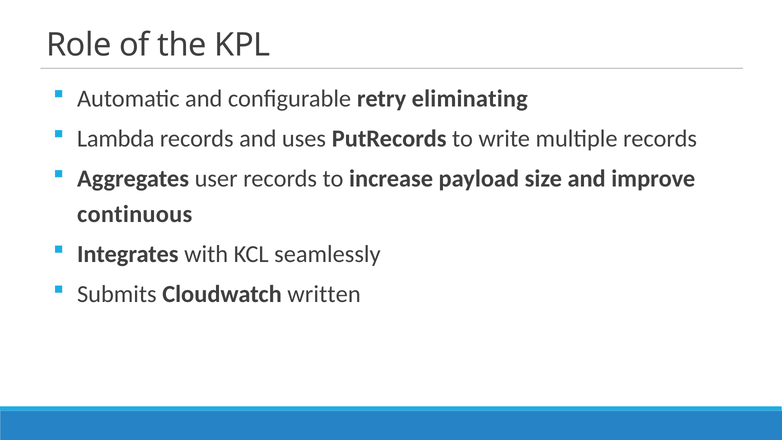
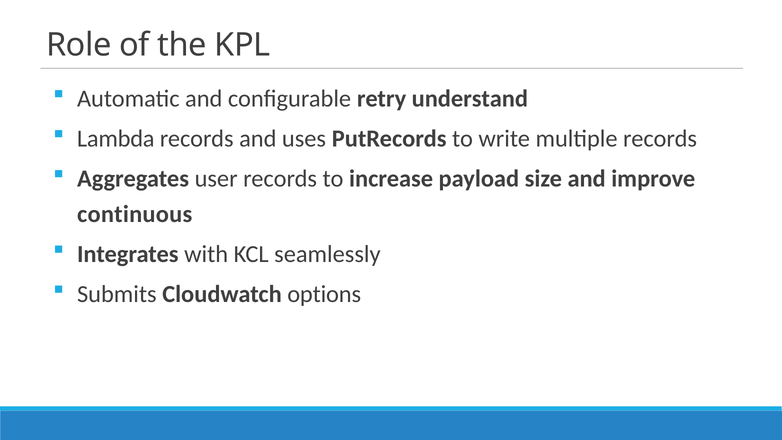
eliminating: eliminating -> understand (470, 99)
written: written -> options (324, 294)
